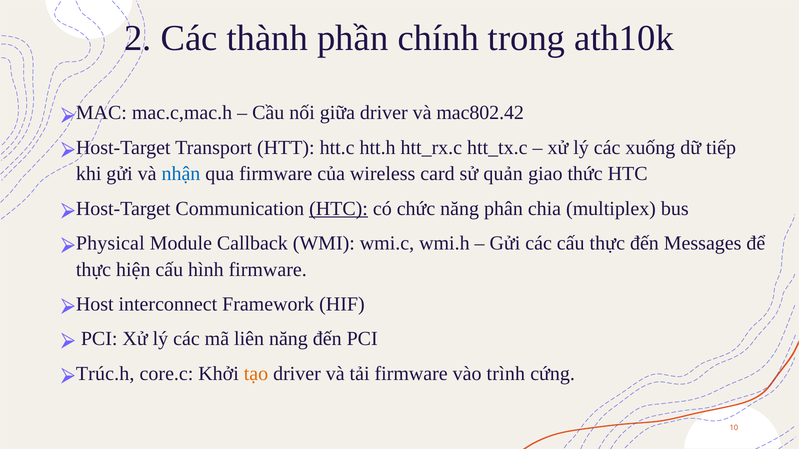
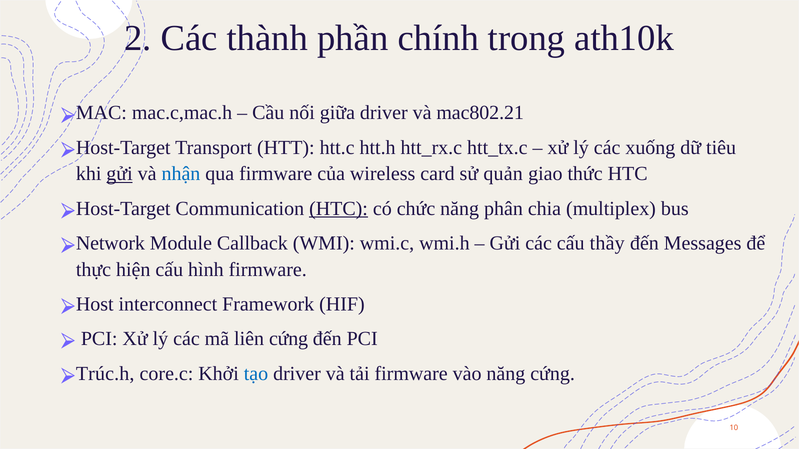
mac802.42: mac802.42 -> mac802.21 (480, 113)
tiếp: tiếp -> tiêu (721, 148)
gửi underline: none -> present (120, 174)
Physical: Physical -> Network (110, 243)
cấu thực: thực -> thầy (607, 243)
liên năng: năng -> cứng (289, 339)
tạo colour: orange -> blue (256, 374)
vào trình: trình -> năng (506, 374)
